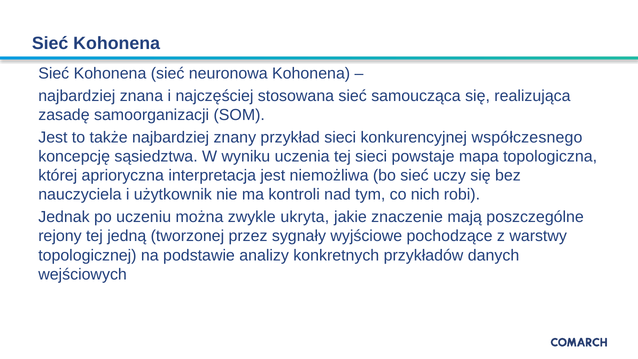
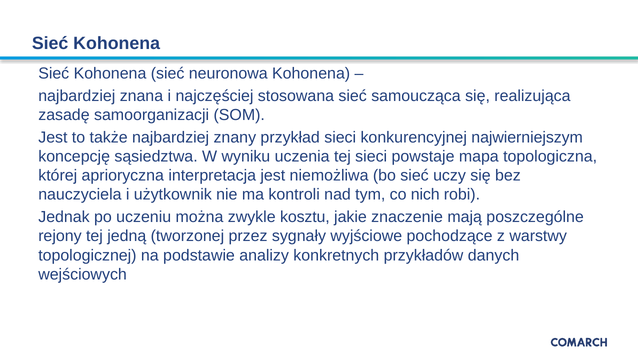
współczesnego: współczesnego -> najwierniejszym (527, 137)
ukryta: ukryta -> kosztu (305, 217)
